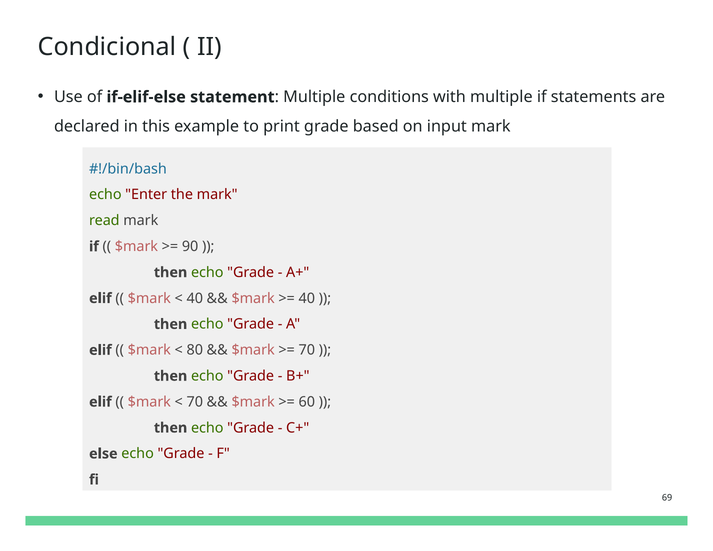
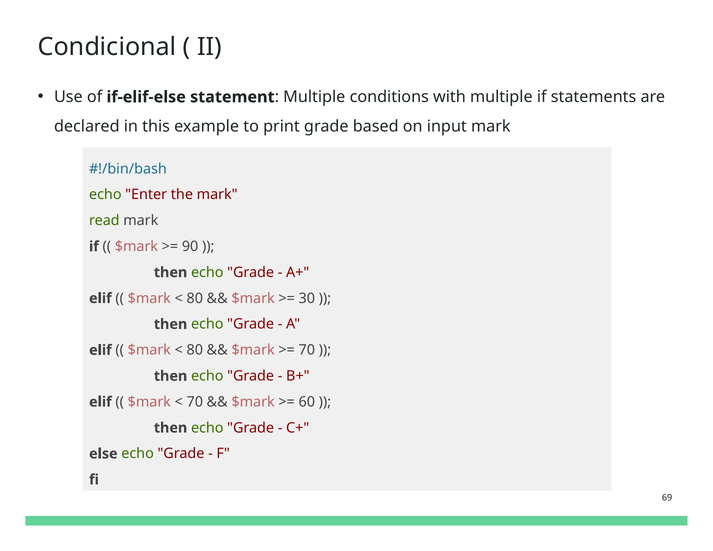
40: 40 -> 80 (195, 298)
40: 40 -> 30 (307, 298)
